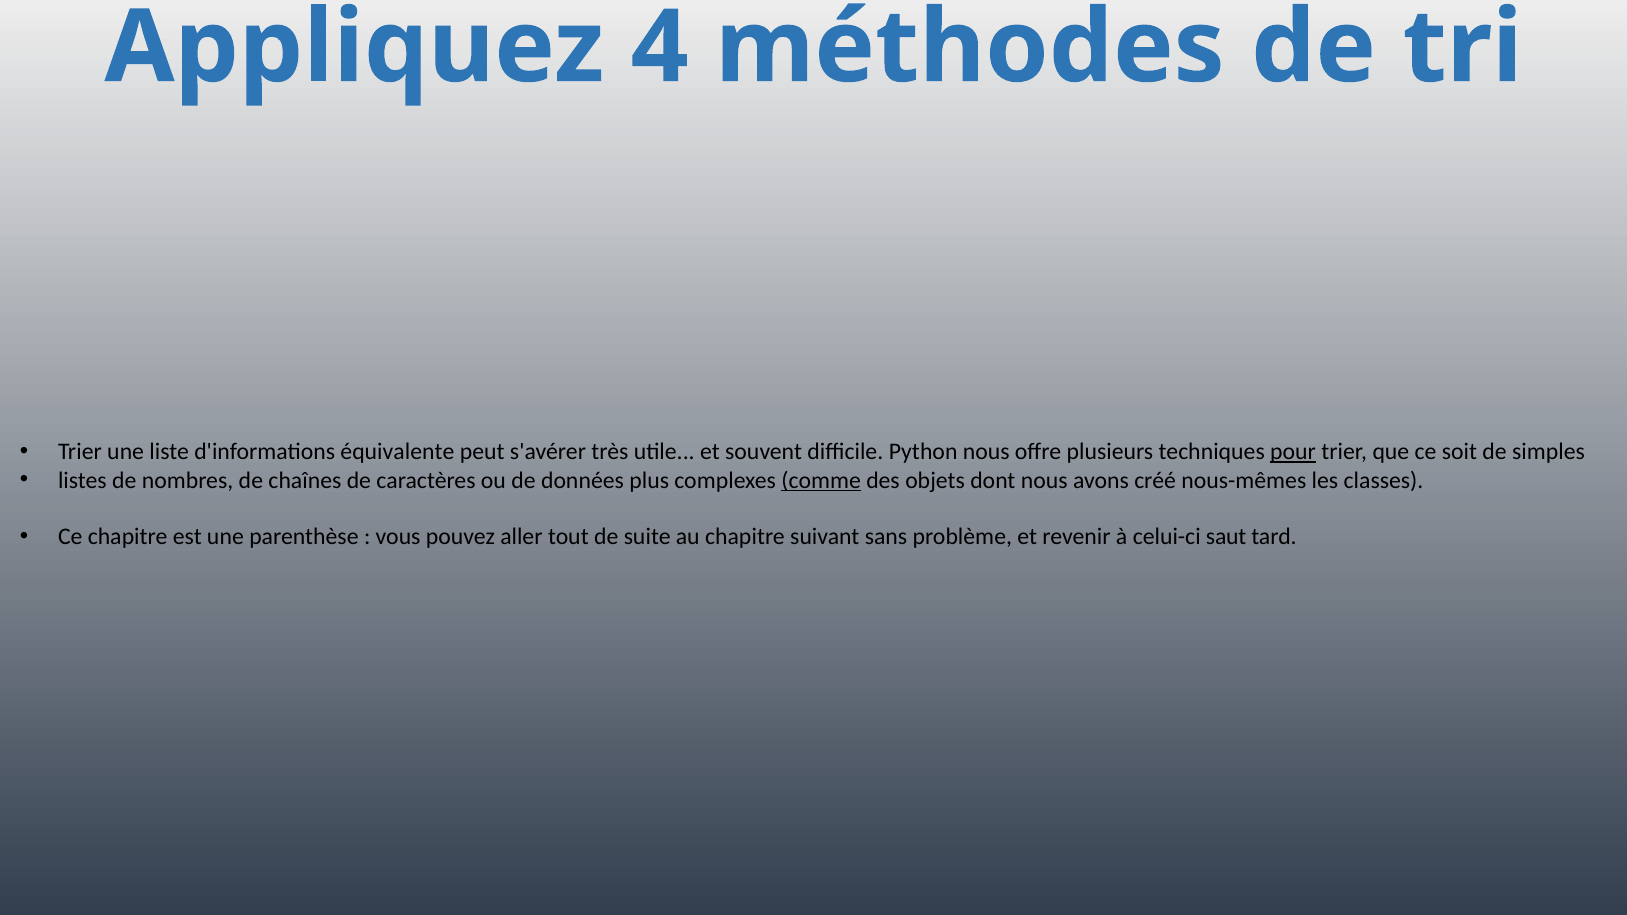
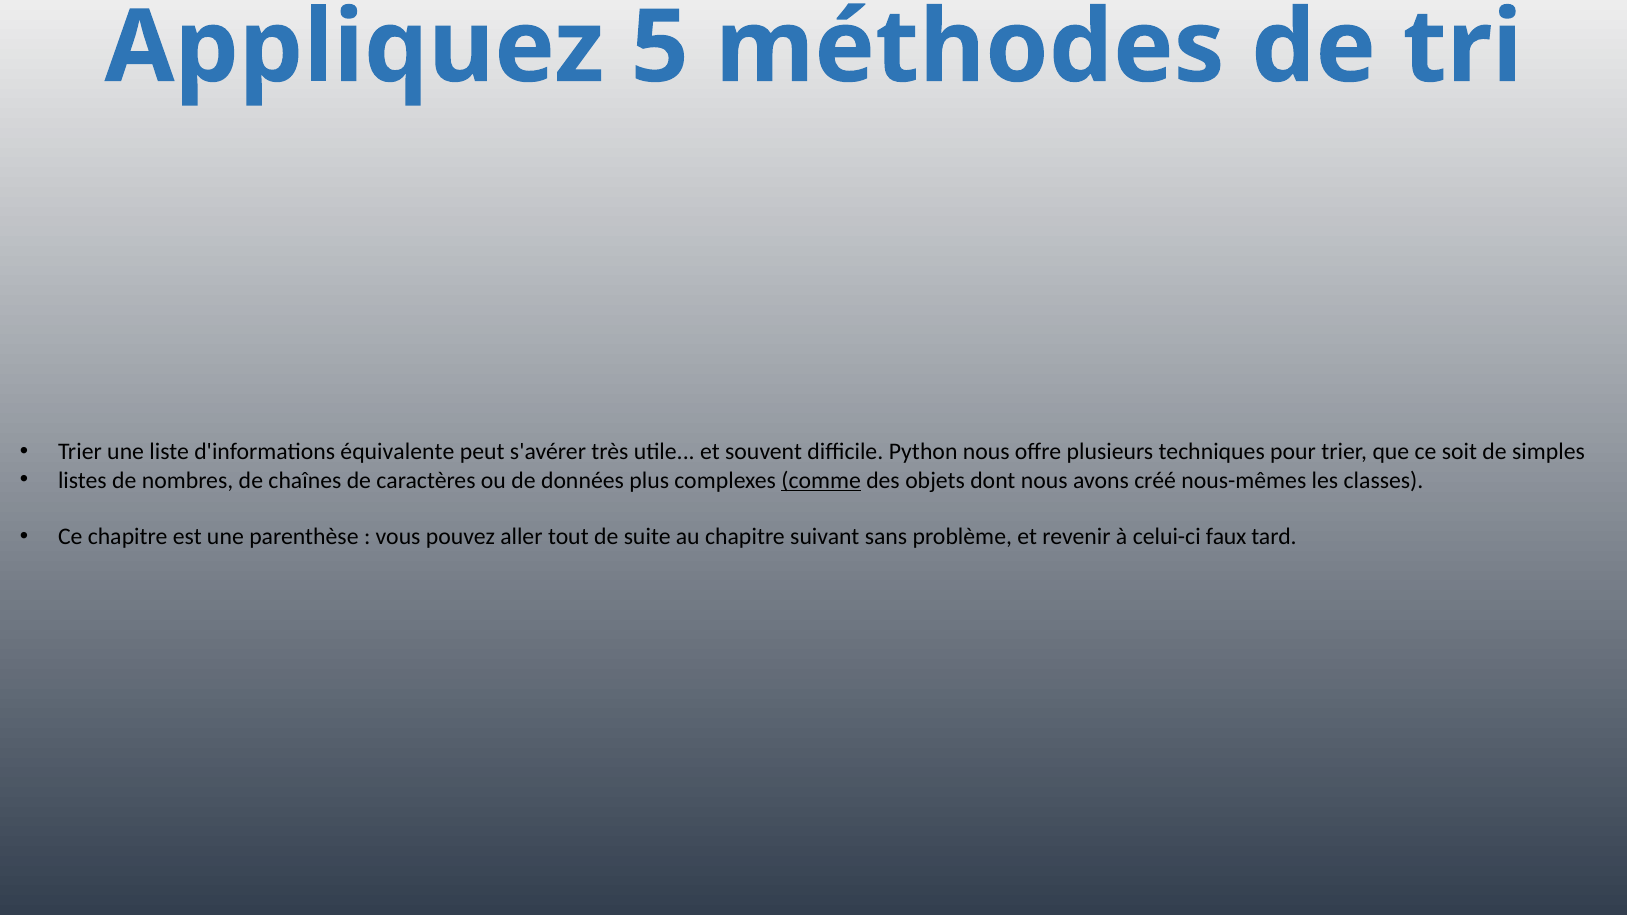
4: 4 -> 5 (660, 48)
pour underline: present -> none (1293, 452)
saut: saut -> faux (1226, 537)
